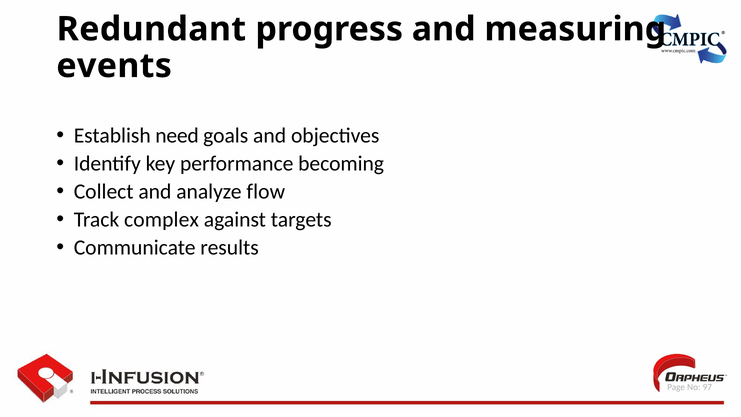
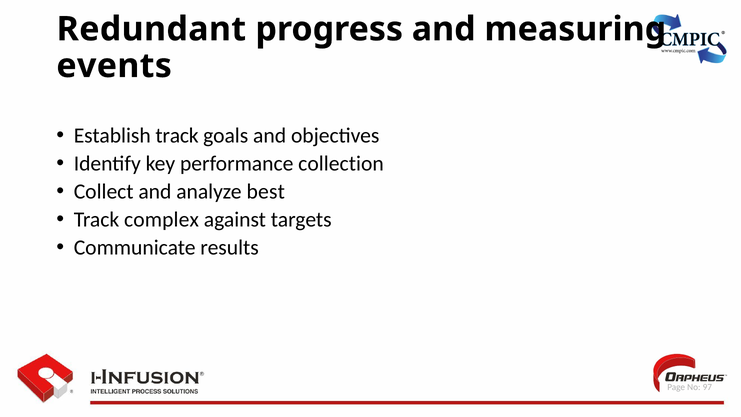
Establish need: need -> track (177, 135)
becoming: becoming -> collection (341, 163)
flow: flow -> best (266, 191)
